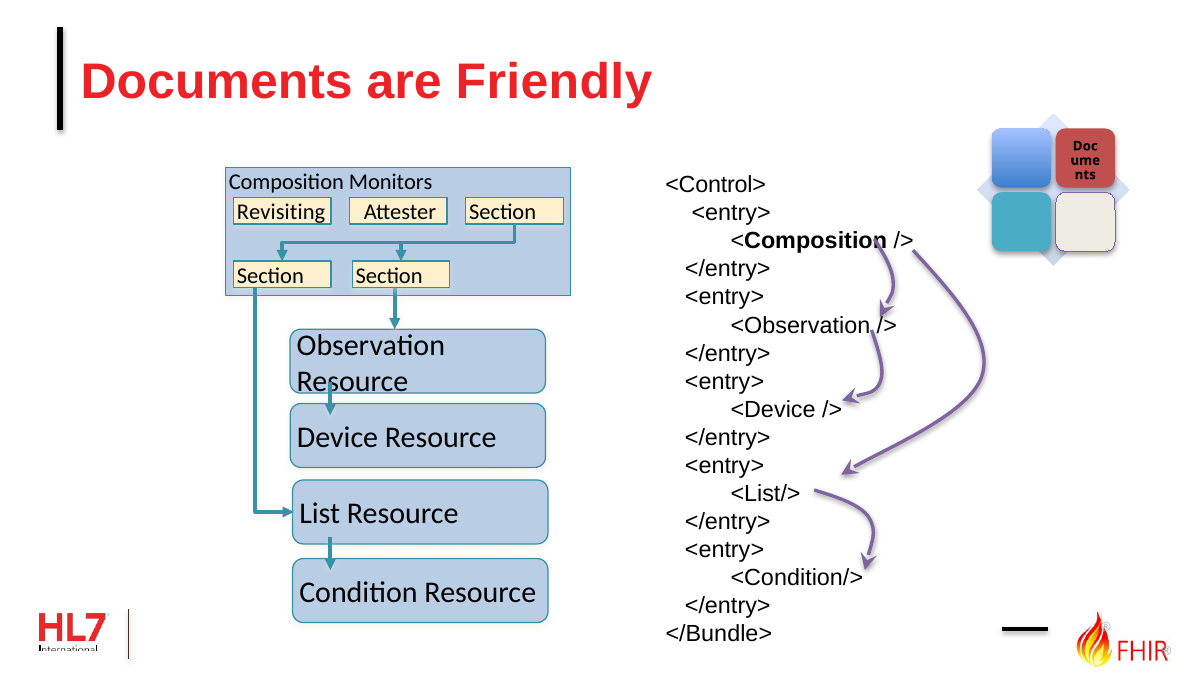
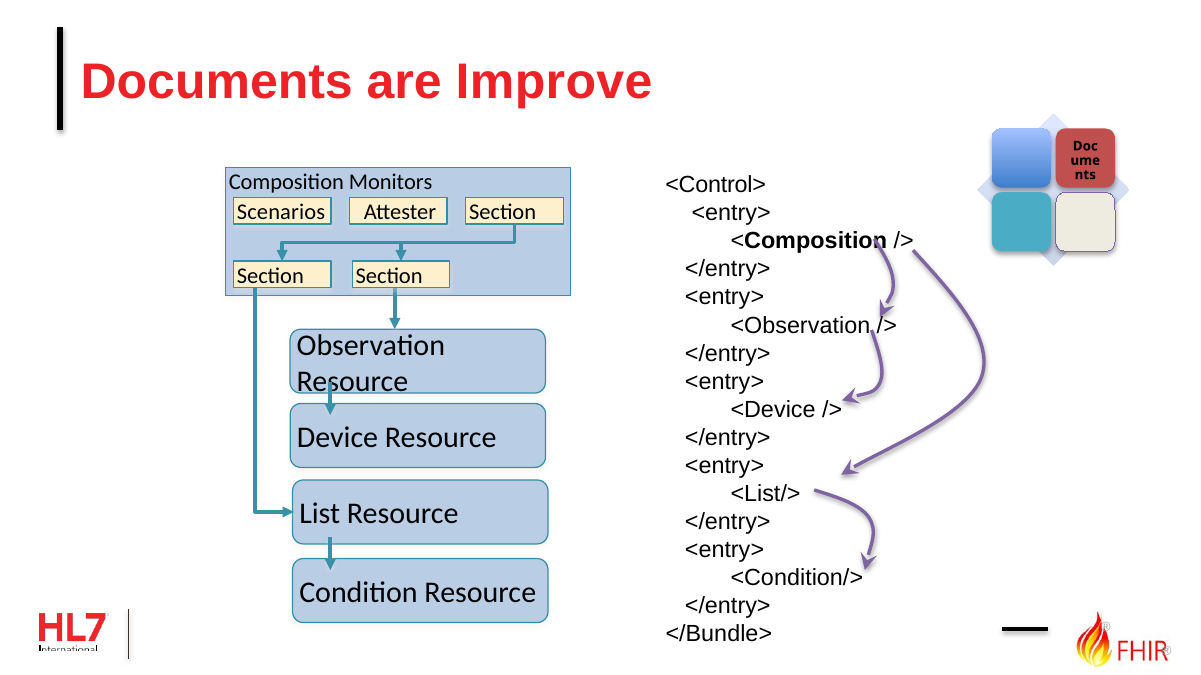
Friendly: Friendly -> Improve (554, 82)
Revisiting: Revisiting -> Scenarios (281, 213)
